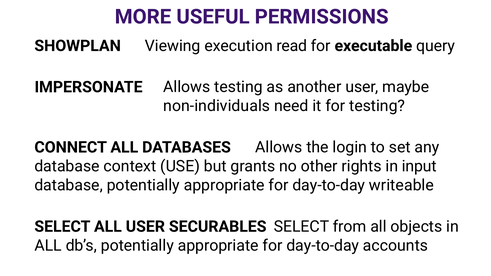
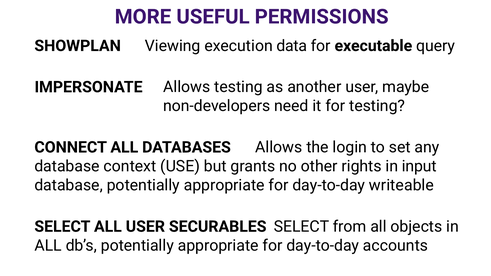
read: read -> data (292, 46)
non-individuals: non-individuals -> non-developers (217, 106)
